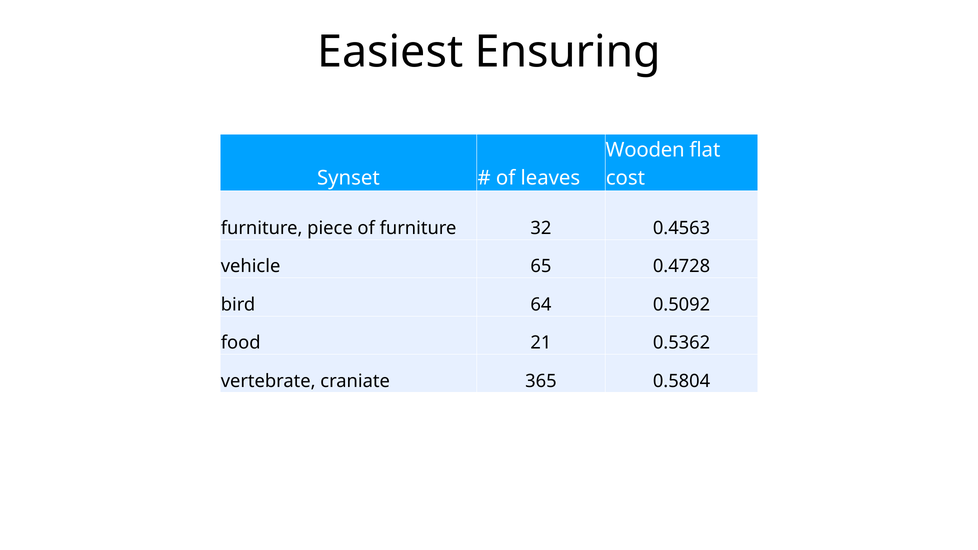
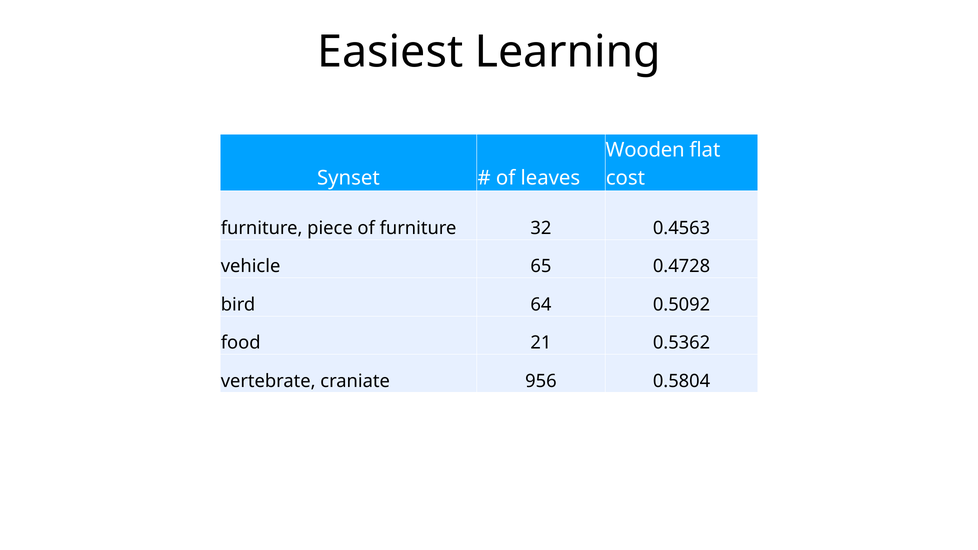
Ensuring: Ensuring -> Learning (568, 52)
365: 365 -> 956 (541, 381)
